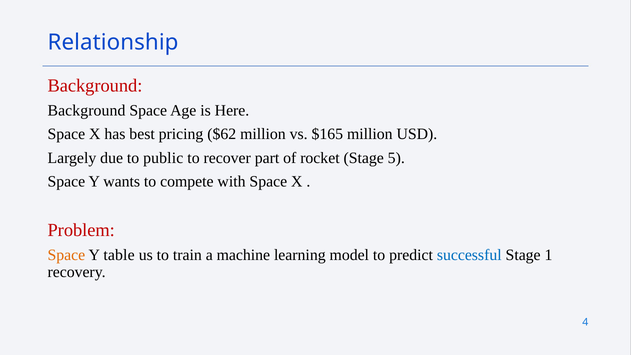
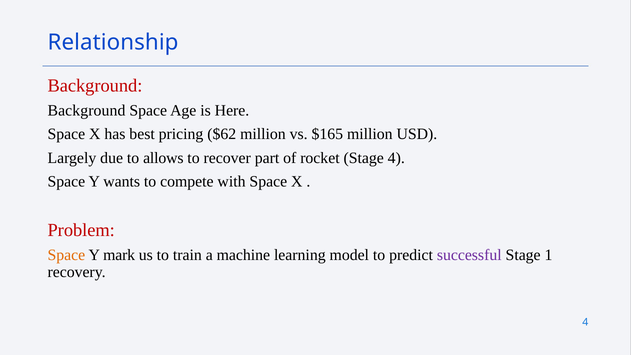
public: public -> allows (163, 158)
Stage 5: 5 -> 4 (396, 158)
table: table -> mark (119, 255)
successful colour: blue -> purple (469, 255)
